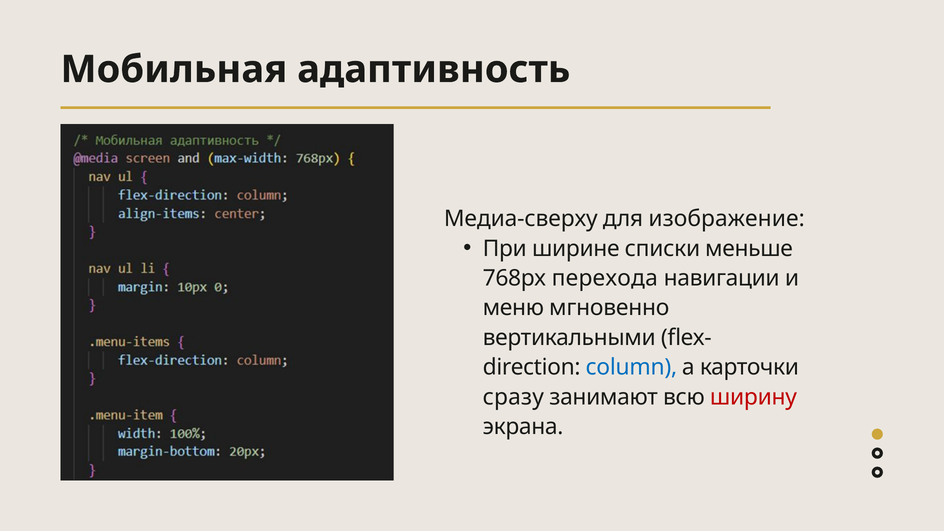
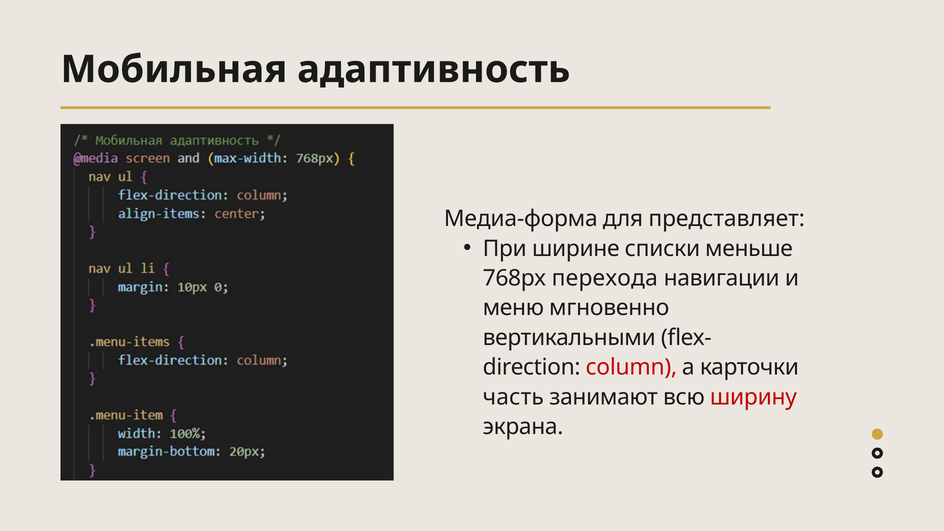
Медиа-сверху: Медиа-сверху -> Медиа-форма (521, 219)
изображение: изображение -> представляет (727, 219)
column colour: blue -> red (631, 367)
сразу: сразу -> часть (513, 397)
